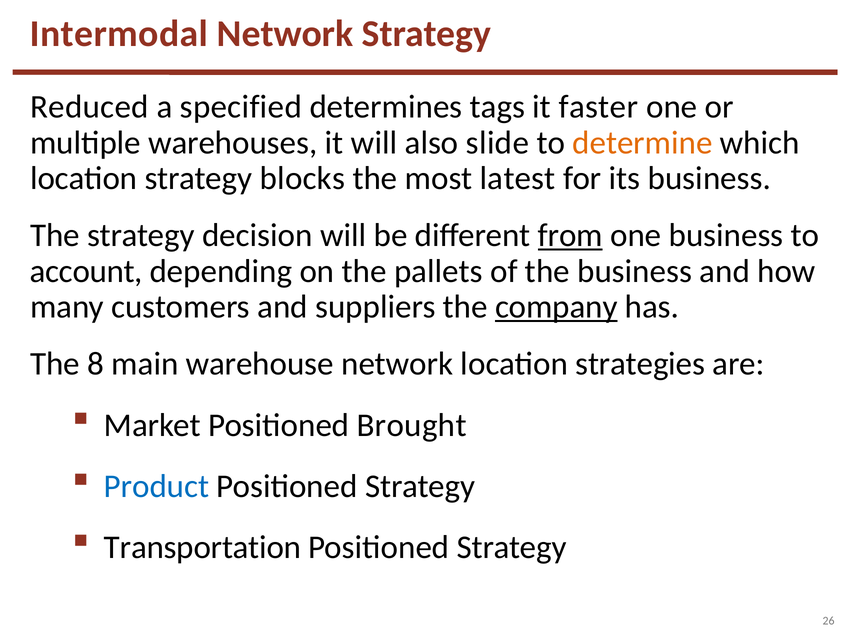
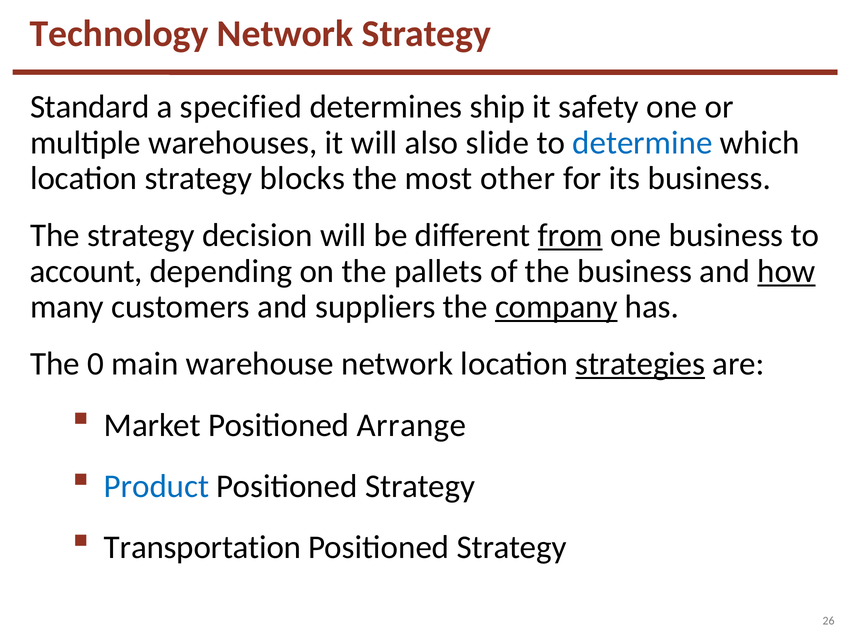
Intermodal: Intermodal -> Technology (119, 34)
Reduced: Reduced -> Standard (90, 107)
tags: tags -> ship (497, 107)
faster: faster -> safety (599, 107)
determine colour: orange -> blue (642, 143)
latest: latest -> other (518, 178)
how underline: none -> present (786, 271)
8: 8 -> 0 (96, 364)
strategies underline: none -> present (640, 364)
Brought: Brought -> Arrange (412, 425)
